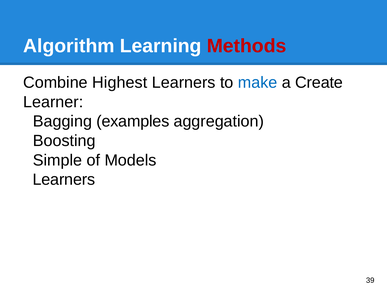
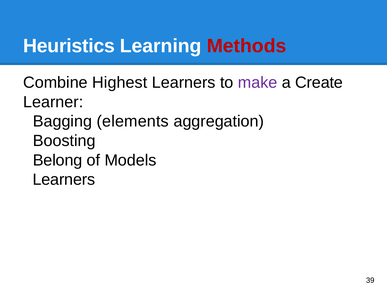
Algorithm: Algorithm -> Heuristics (69, 46)
make colour: blue -> purple (258, 82)
examples: examples -> elements (133, 121)
Simple: Simple -> Belong (58, 160)
